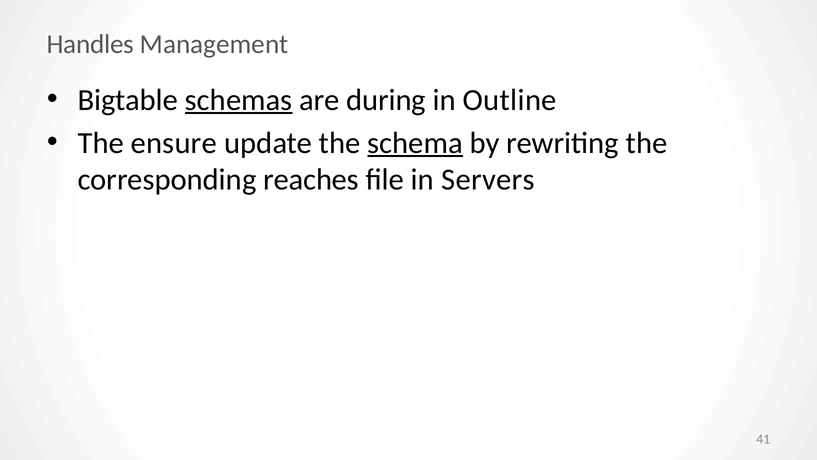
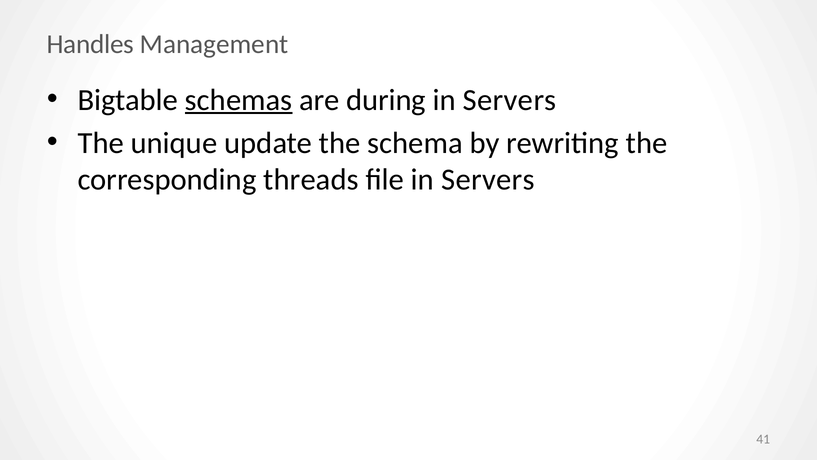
Outline: Outline -> Servers (510, 100)
ensure: ensure -> unique (174, 143)
schema underline: present -> none (415, 143)
reaches: reaches -> threads (311, 180)
